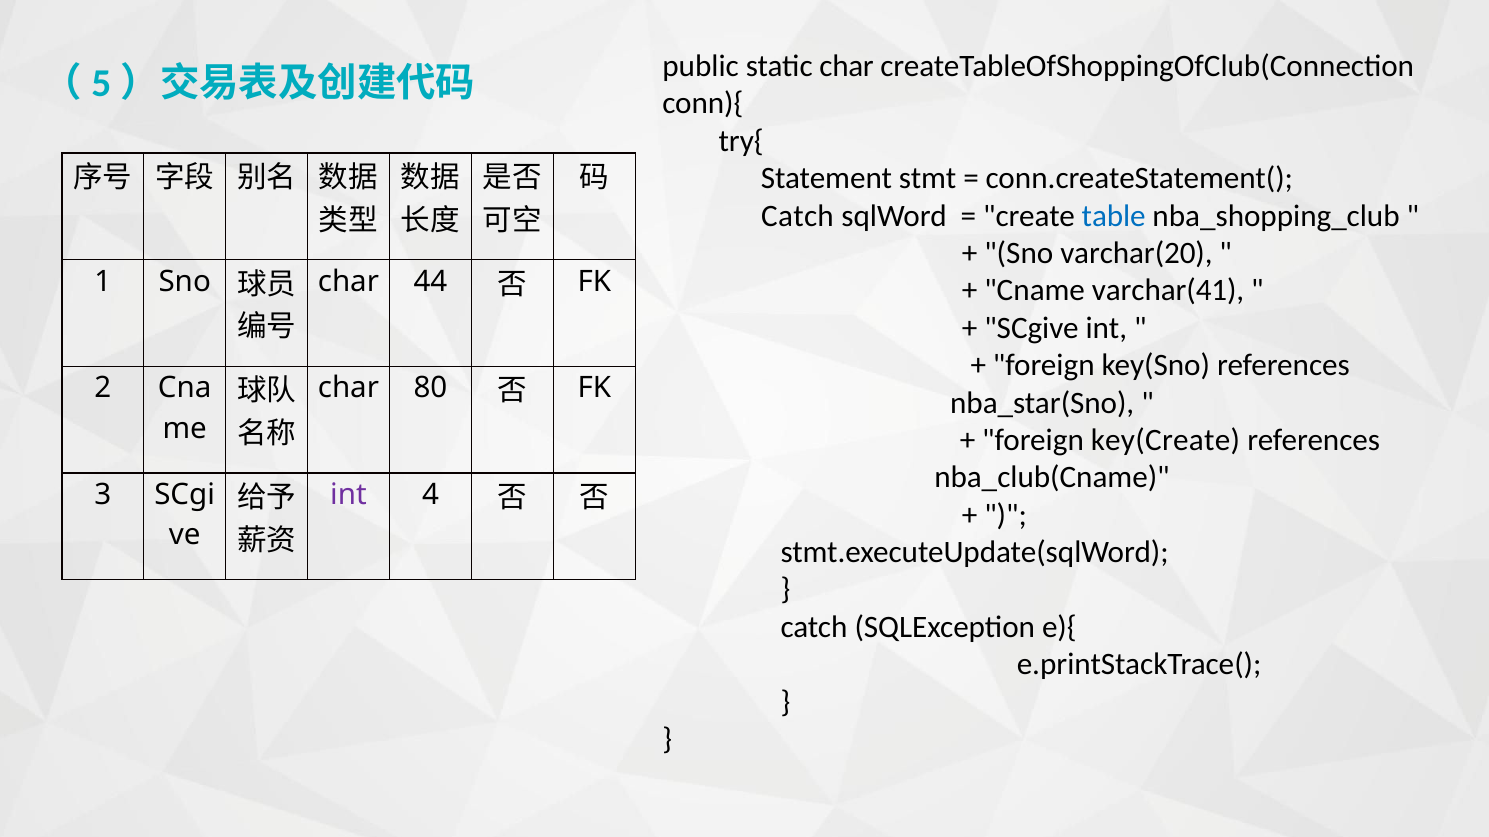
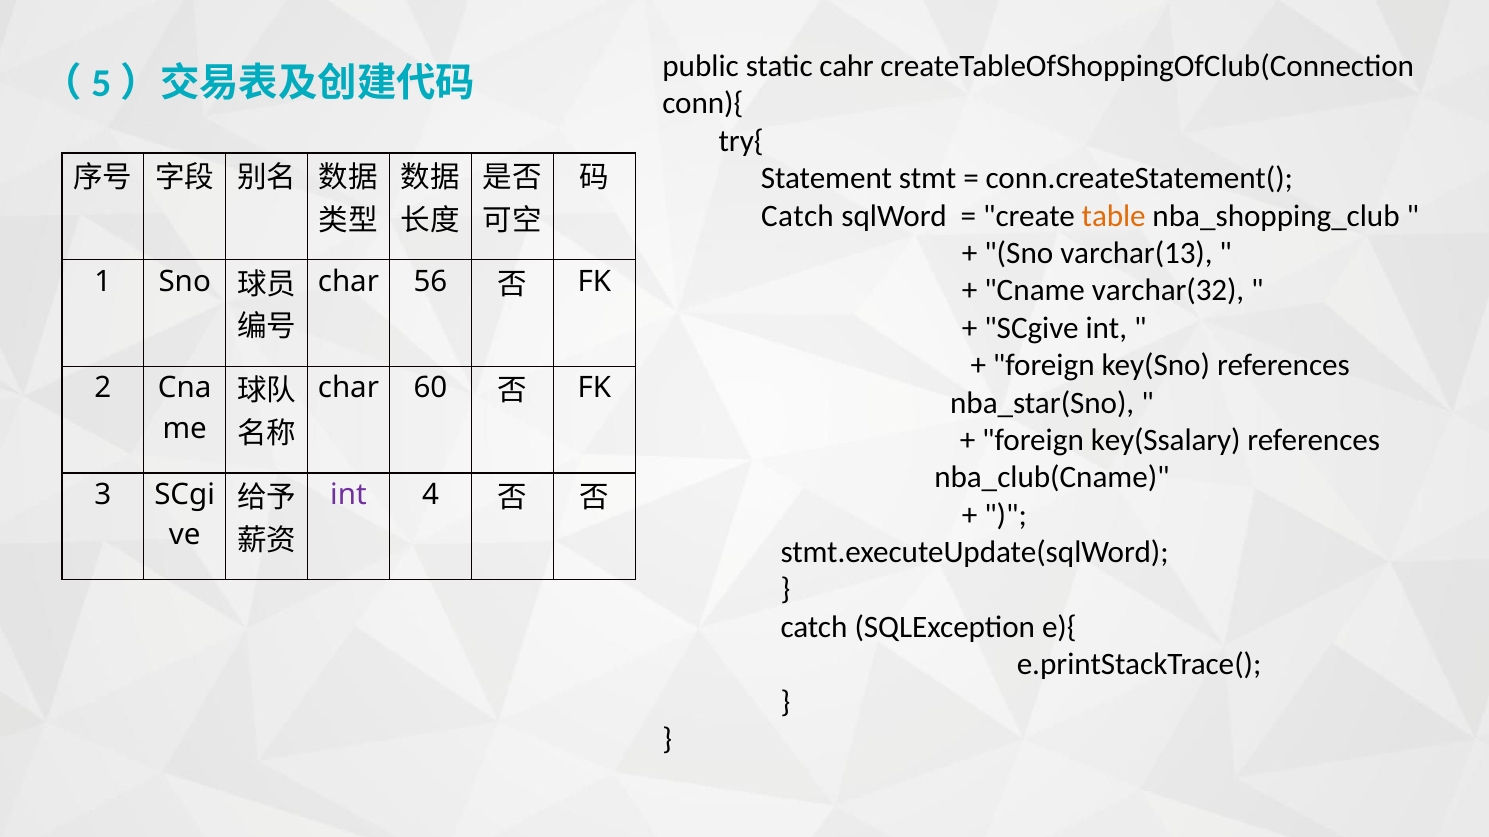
static char: char -> cahr (847, 66)
table colour: blue -> orange (1114, 216)
varchar(20: varchar(20 -> varchar(13 (1136, 253)
44: 44 -> 56 (430, 282)
varchar(41: varchar(41 -> varchar(32 (1168, 291)
80: 80 -> 60 (430, 388)
key(Create: key(Create -> key(Ssalary (1166, 440)
